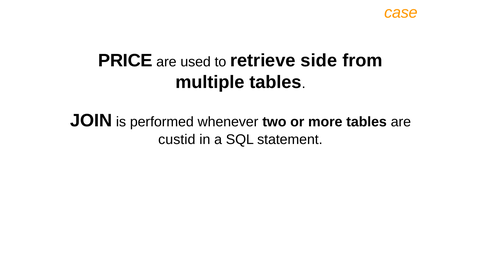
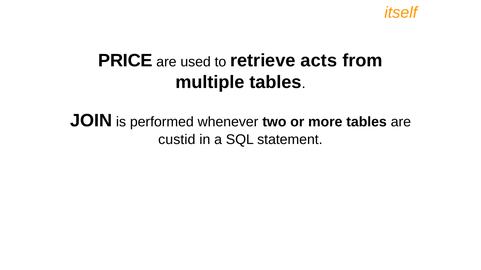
case: case -> itself (401, 13)
side: side -> acts (319, 61)
